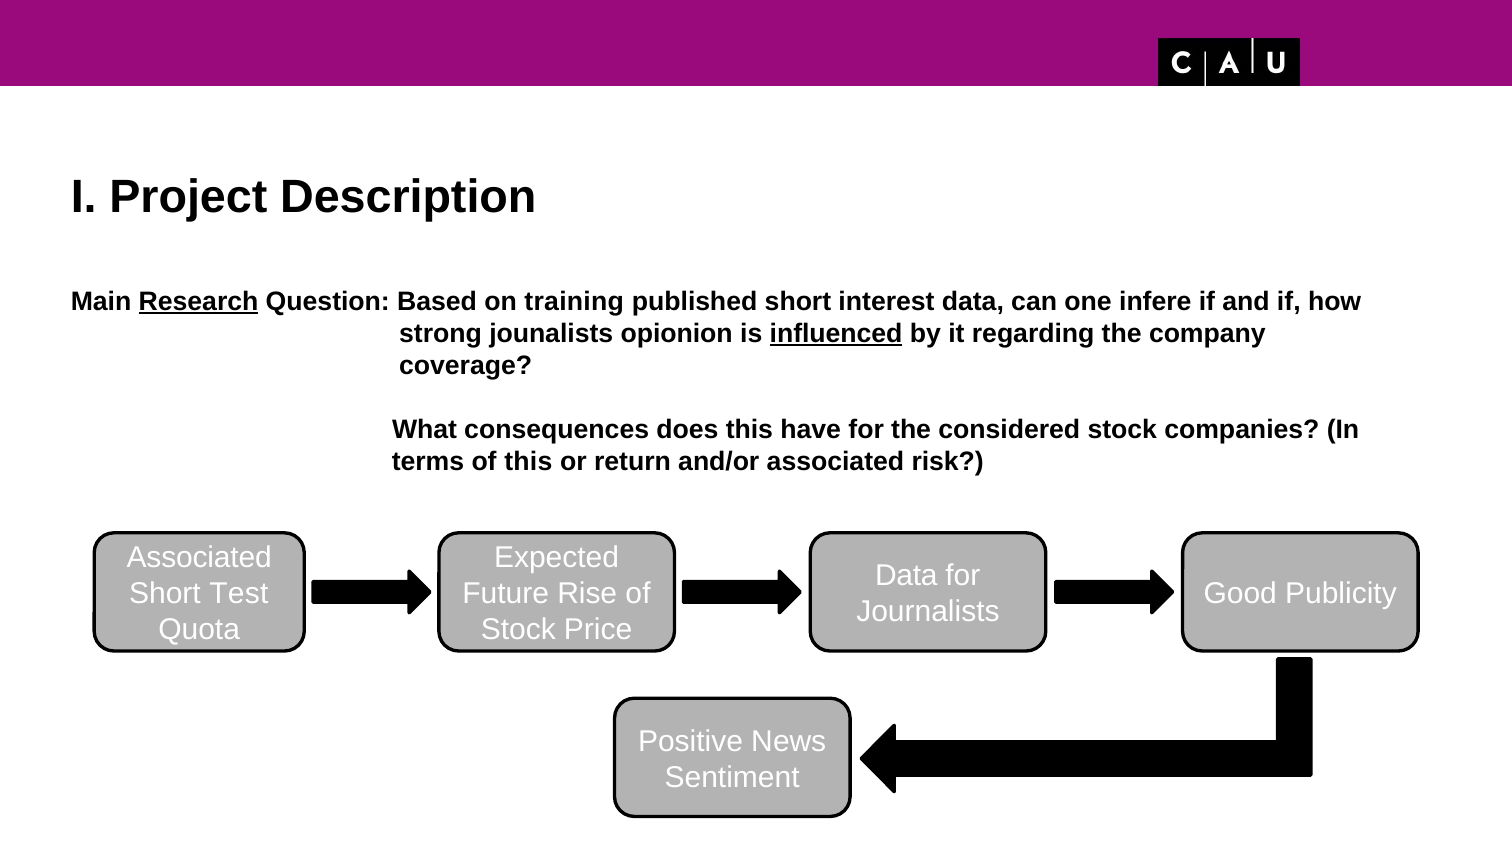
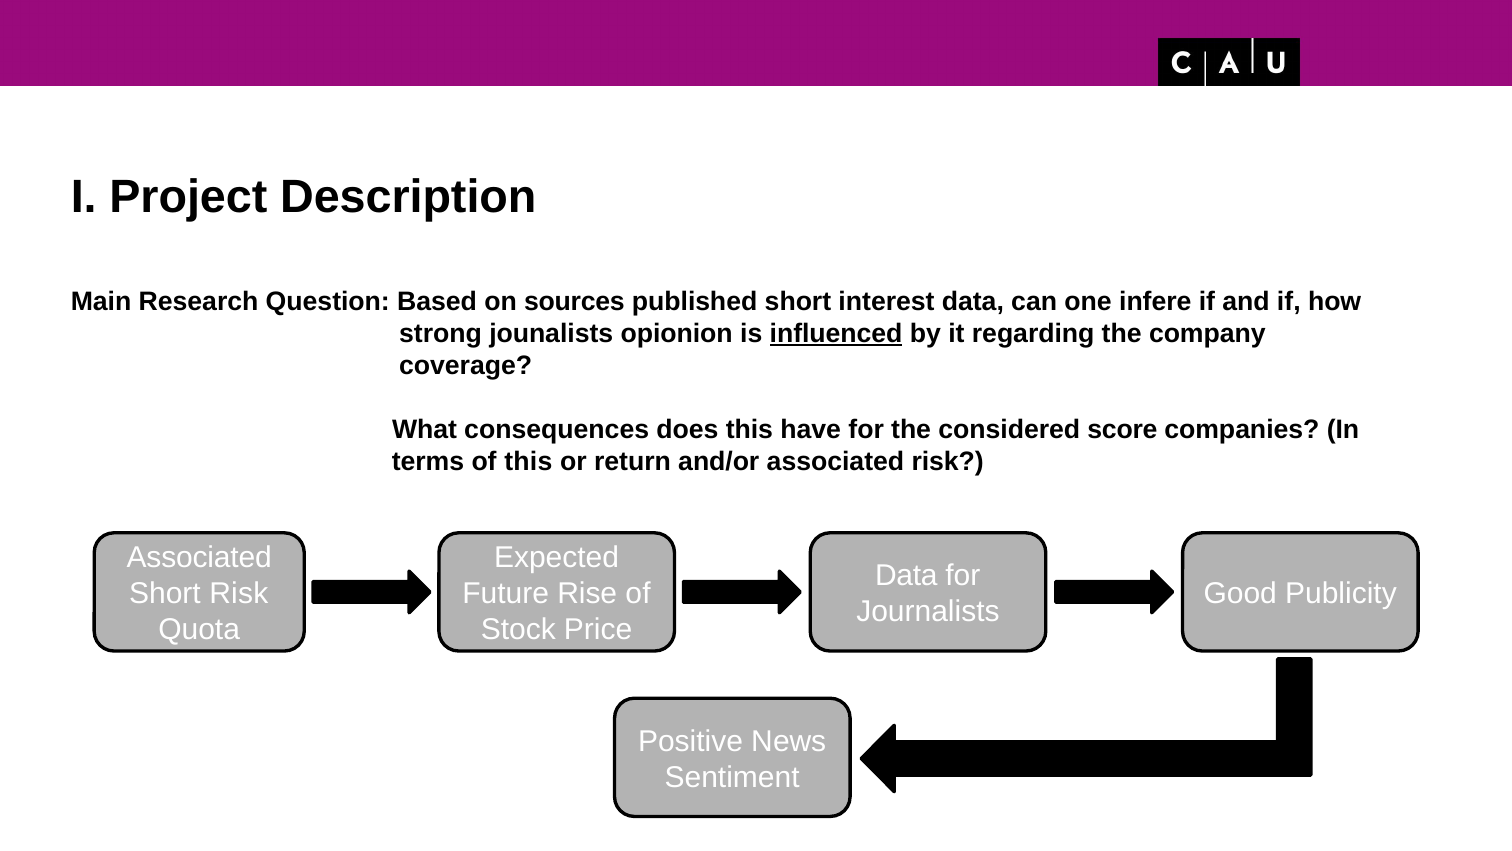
Research underline: present -> none (198, 301)
training: training -> sources (574, 301)
considered stock: stock -> score (1122, 429)
Short Test: Test -> Risk (239, 594)
